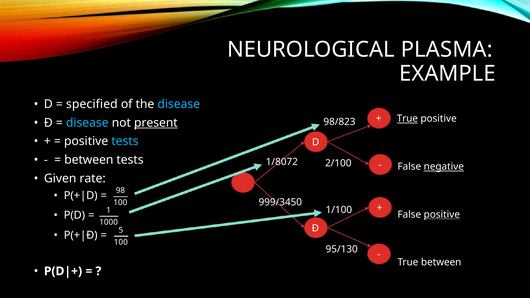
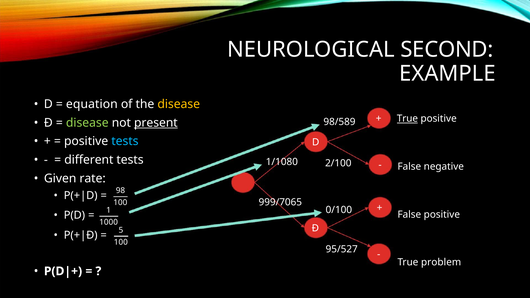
PLASMA: PLASMA -> SECOND (447, 50)
specified: specified -> equation (92, 104)
disease colour: light blue -> yellow (179, 104)
98/823: 98/823 -> 98/589 (339, 122)
disease colour: light blue -> light green (87, 123)
between: between -> different (89, 160)
1/8072: 1/8072 -> 1/1080 (282, 162)
negative underline: present -> none (444, 167)
999/3450: 999/3450 -> 999/7065 (280, 202)
1/100: 1/100 -> 0/100 (339, 210)
positive underline: present -> none (442, 215)
95/130: 95/130 -> 95/527 (342, 249)
True between: between -> problem (441, 262)
